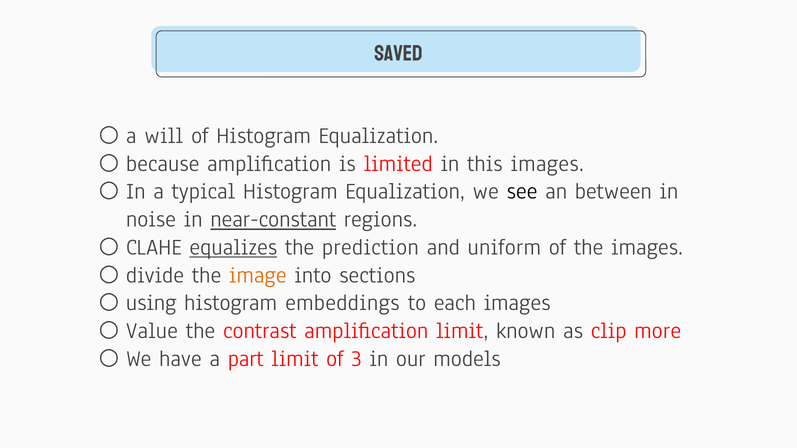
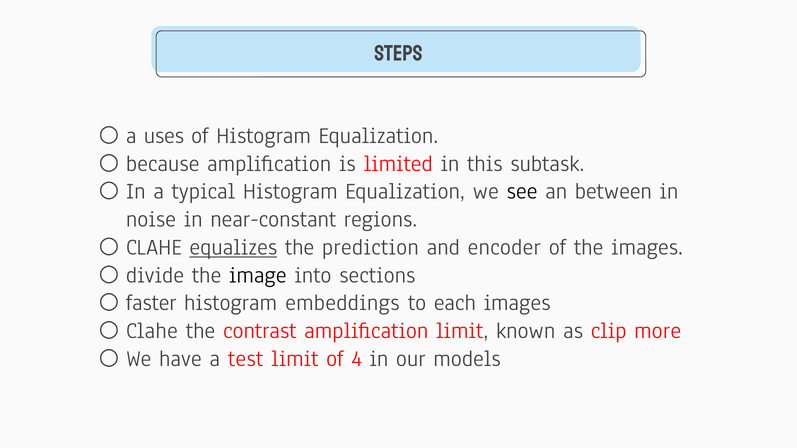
saved: saved -> steps (398, 53)
will: will -> uses (164, 136)
this images: images -> subtask (547, 164)
near-constant underline: present -> none (273, 219)
uniform: uniform -> encoder (504, 247)
image colour: orange -> black (258, 275)
using: using -> faster (151, 303)
Value: Value -> Clahe (152, 331)
part: part -> test (246, 359)
3: 3 -> 4 (357, 359)
